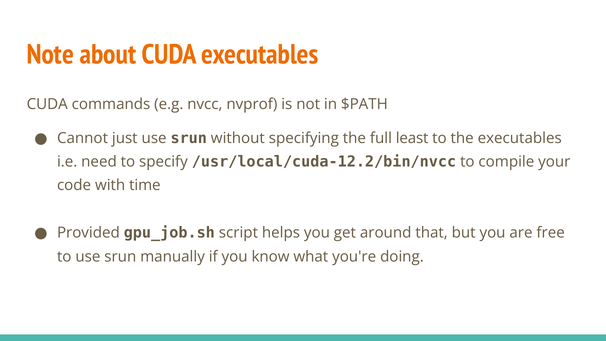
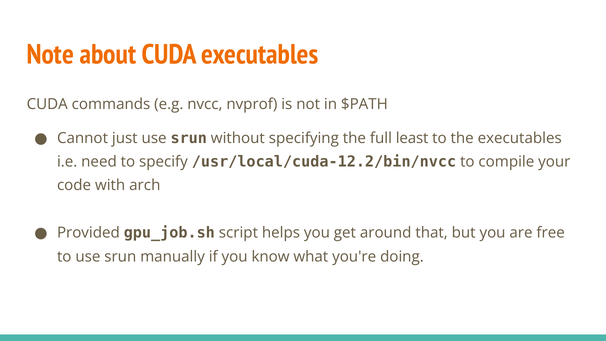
time: time -> arch (145, 185)
